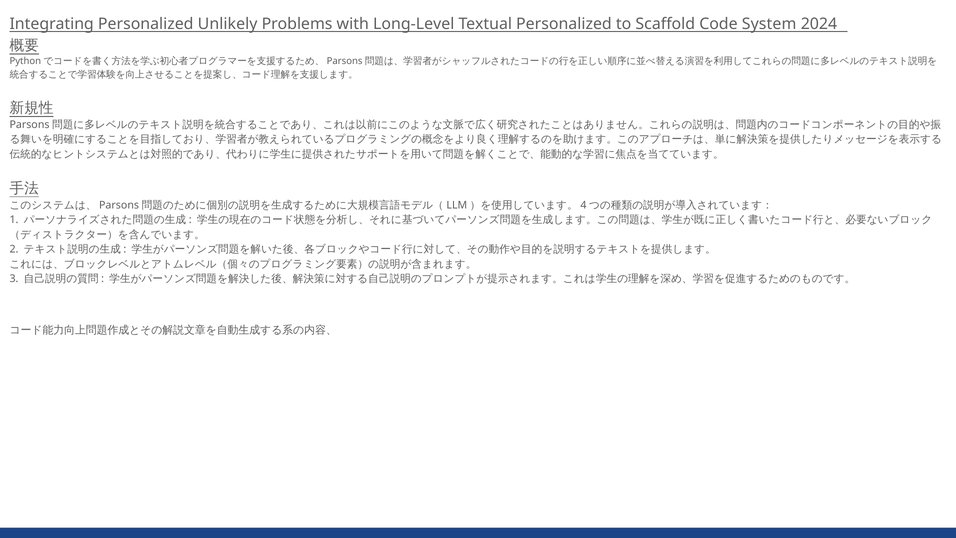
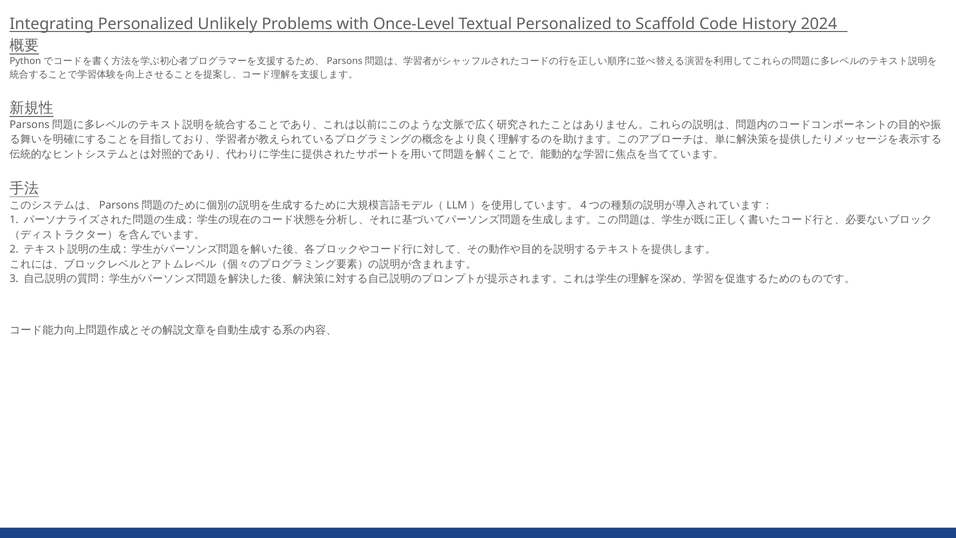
Long-Level: Long-Level -> Once-Level (414, 24)
System: System -> History (769, 24)
